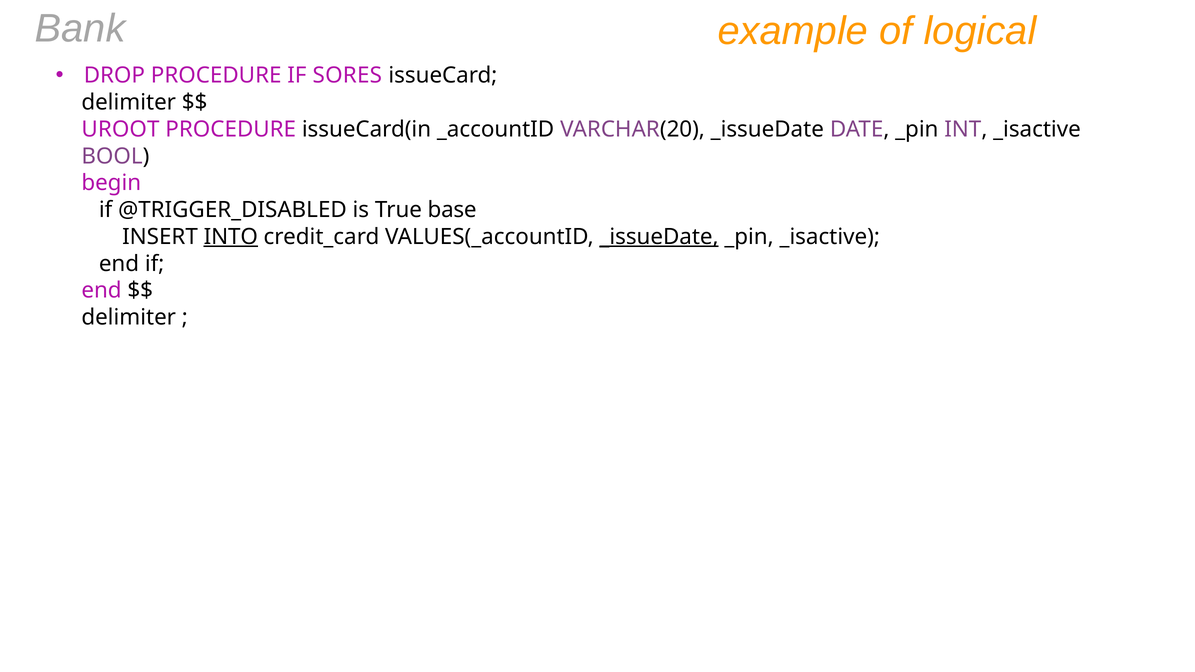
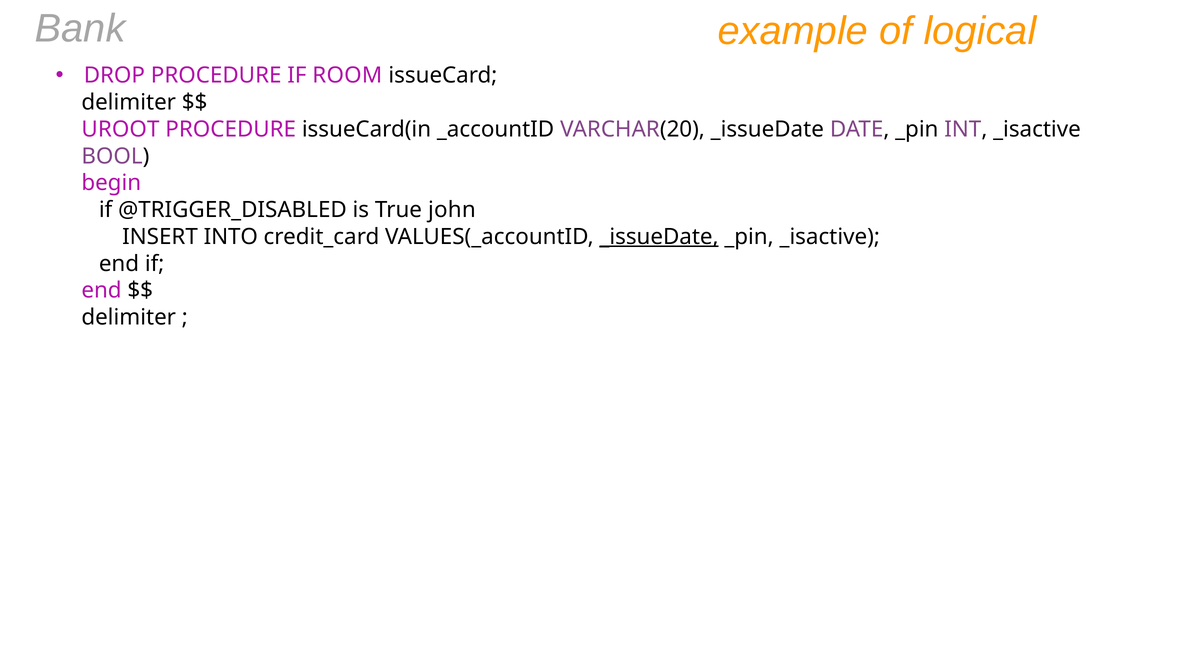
SORES: SORES -> ROOM (347, 75)
base: base -> john (452, 210)
INTO underline: present -> none (231, 237)
